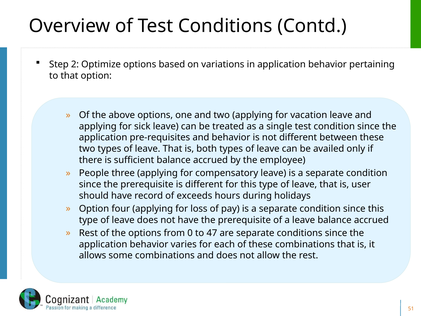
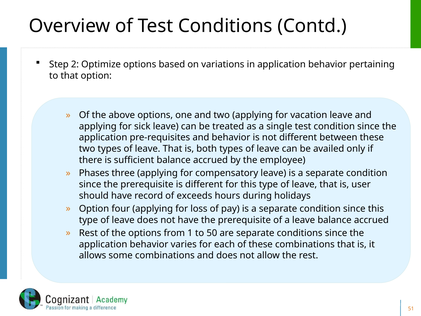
People: People -> Phases (94, 173)
0: 0 -> 1 (190, 233)
47: 47 -> 50 (212, 233)
